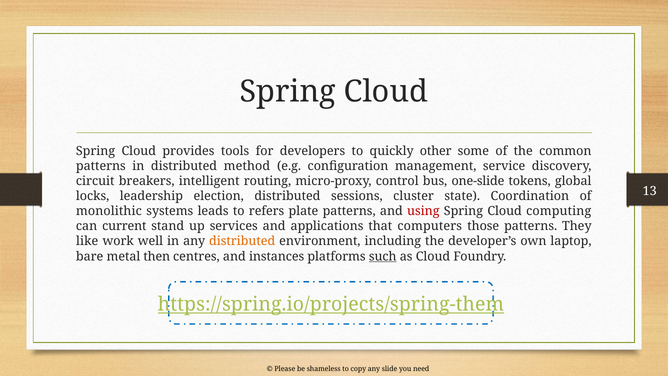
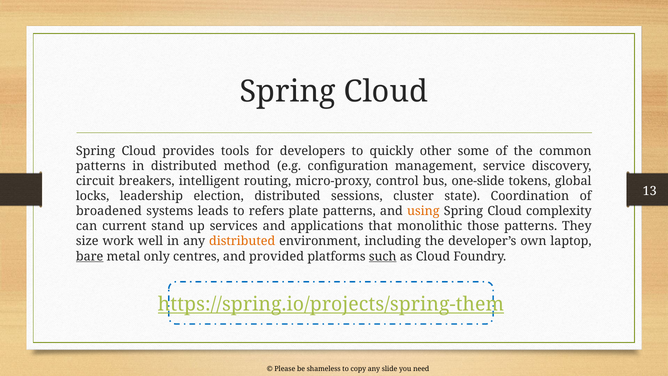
monolithic: monolithic -> broadened (109, 211)
using colour: red -> orange (423, 211)
computing: computing -> complexity (559, 211)
computers: computers -> monolithic (430, 226)
like: like -> size (87, 241)
bare underline: none -> present (90, 256)
then: then -> only (157, 256)
instances: instances -> provided (277, 256)
